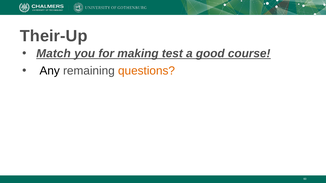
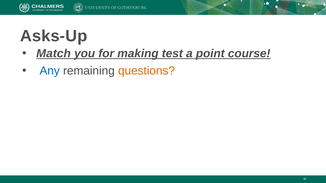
Their-Up: Their-Up -> Asks-Up (54, 36)
good: good -> point (210, 54)
Any colour: black -> blue (50, 71)
